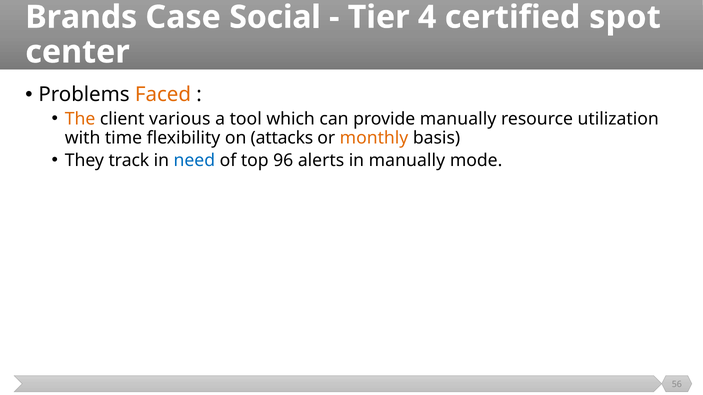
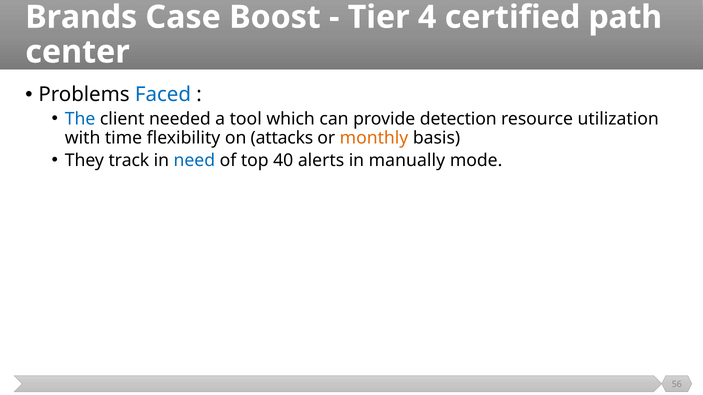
Social: Social -> Boost (275, 17)
spot: spot -> path (625, 17)
Faced colour: orange -> blue (163, 95)
The colour: orange -> blue (80, 119)
various: various -> needed (180, 119)
provide manually: manually -> detection (458, 119)
96: 96 -> 40 (283, 161)
